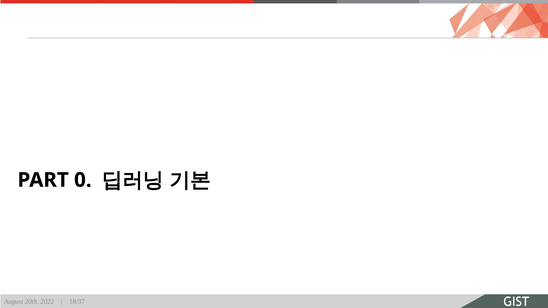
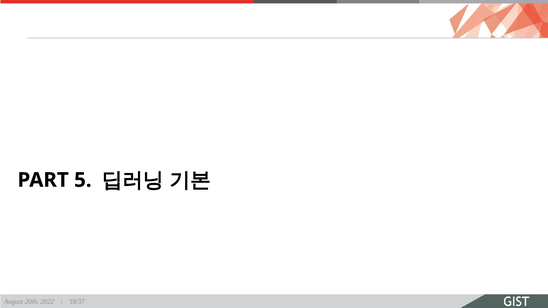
0: 0 -> 5 (83, 180)
